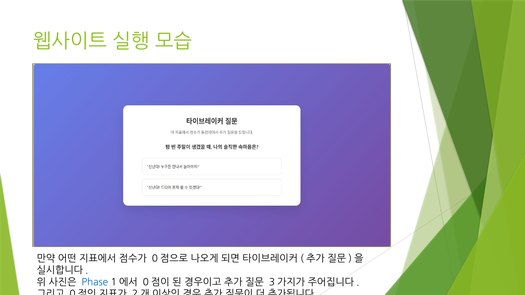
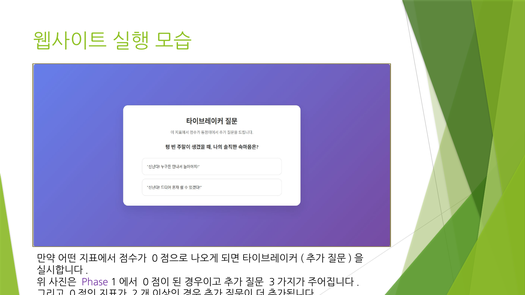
Phase colour: blue -> purple (95, 282)
